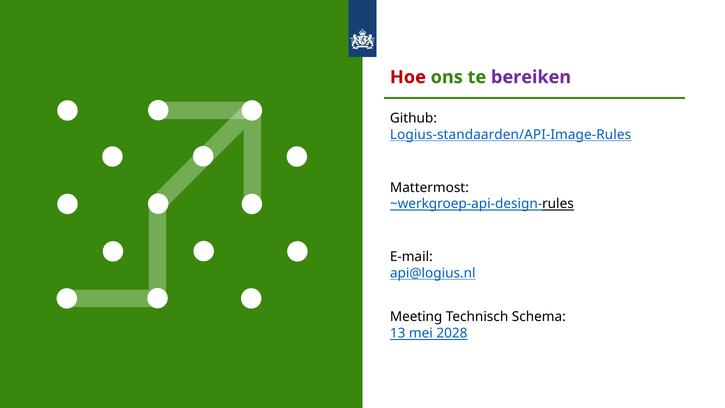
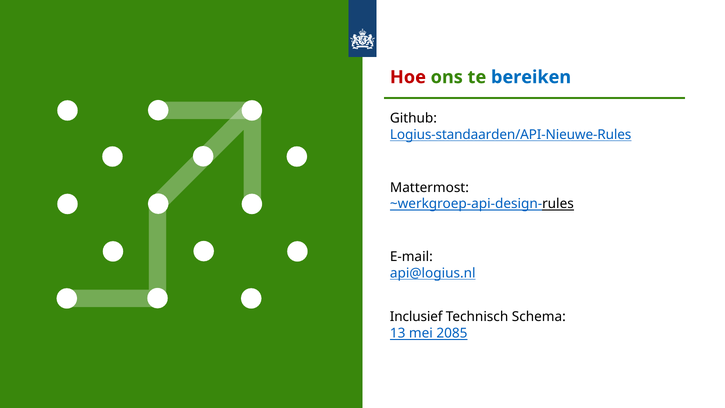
bereiken colour: purple -> blue (531, 77)
Logius-standaarden/API-Image-Rules: Logius-standaarden/API-Image-Rules -> Logius-standaarden/API-Nieuwe-Rules (511, 135)
Meeting: Meeting -> Inclusief (416, 317)
2028: 2028 -> 2085 (452, 333)
